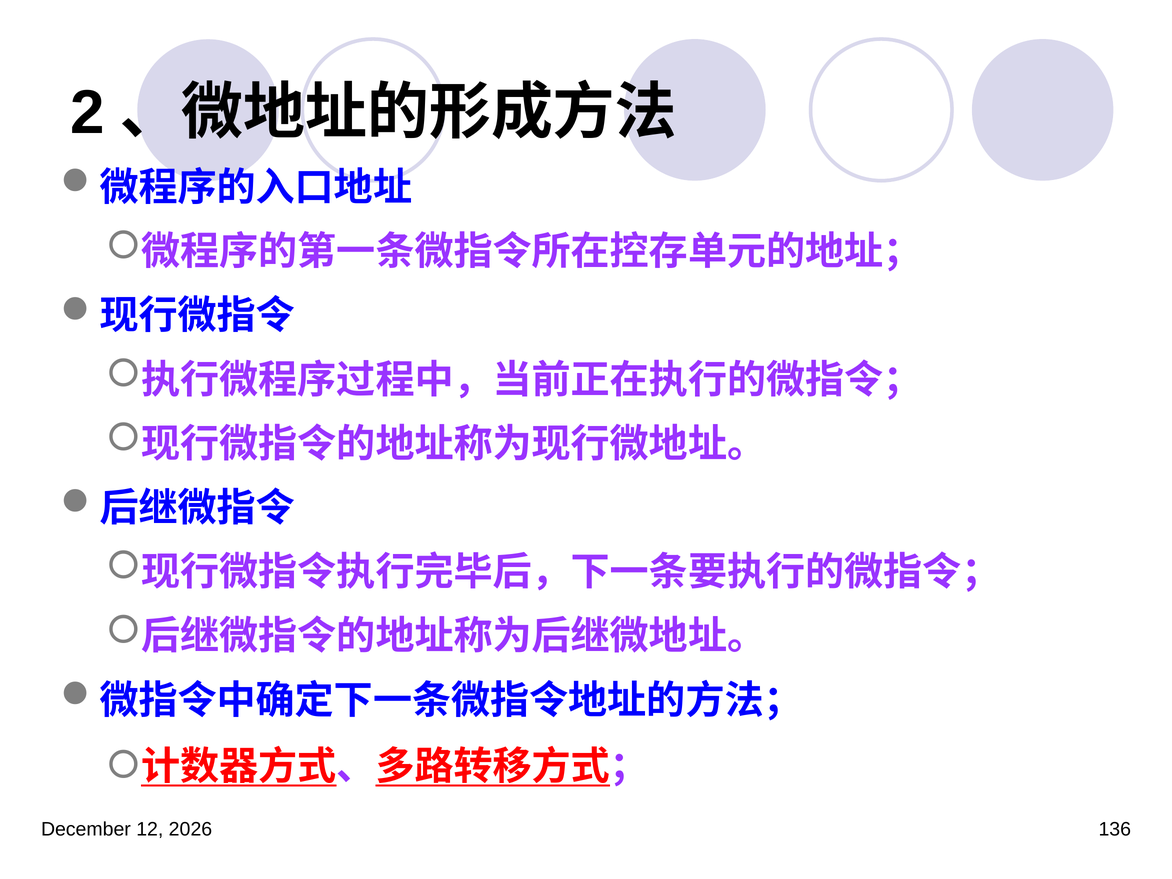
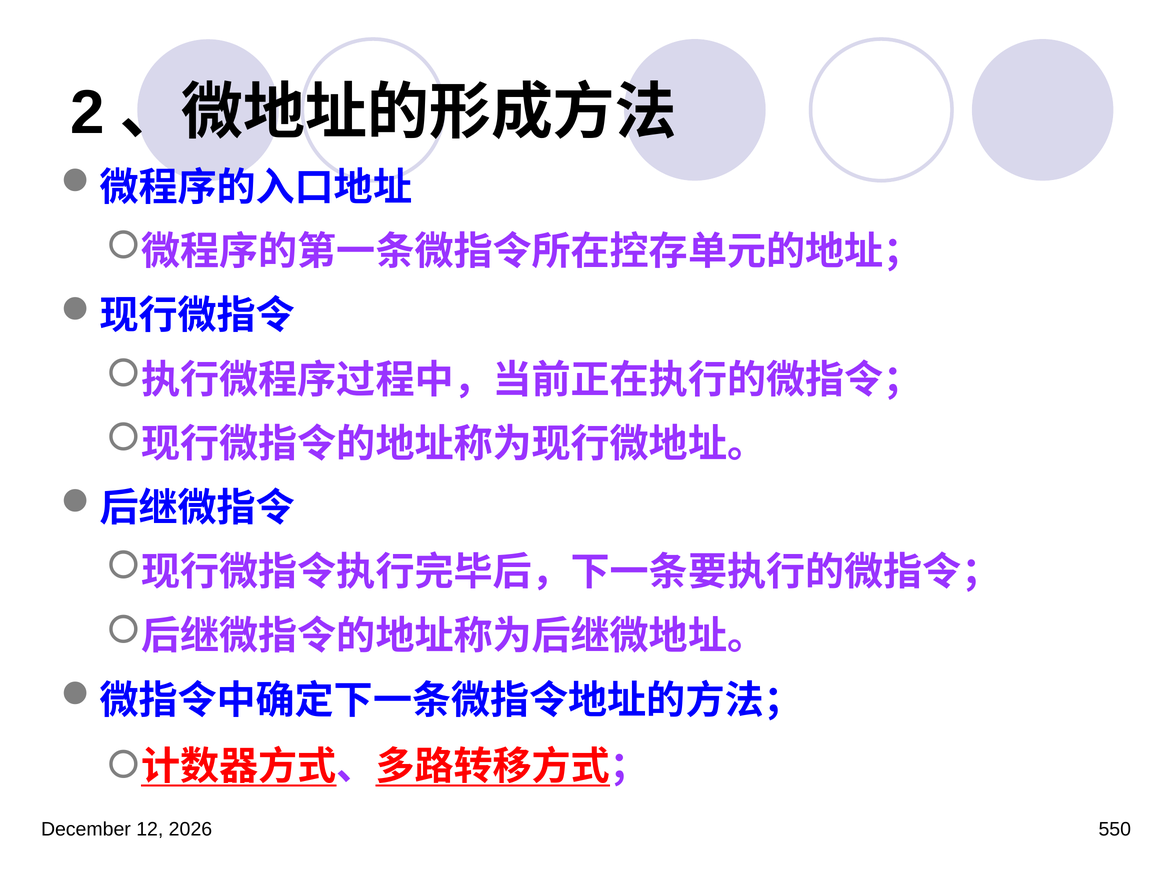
136: 136 -> 550 (1115, 830)
